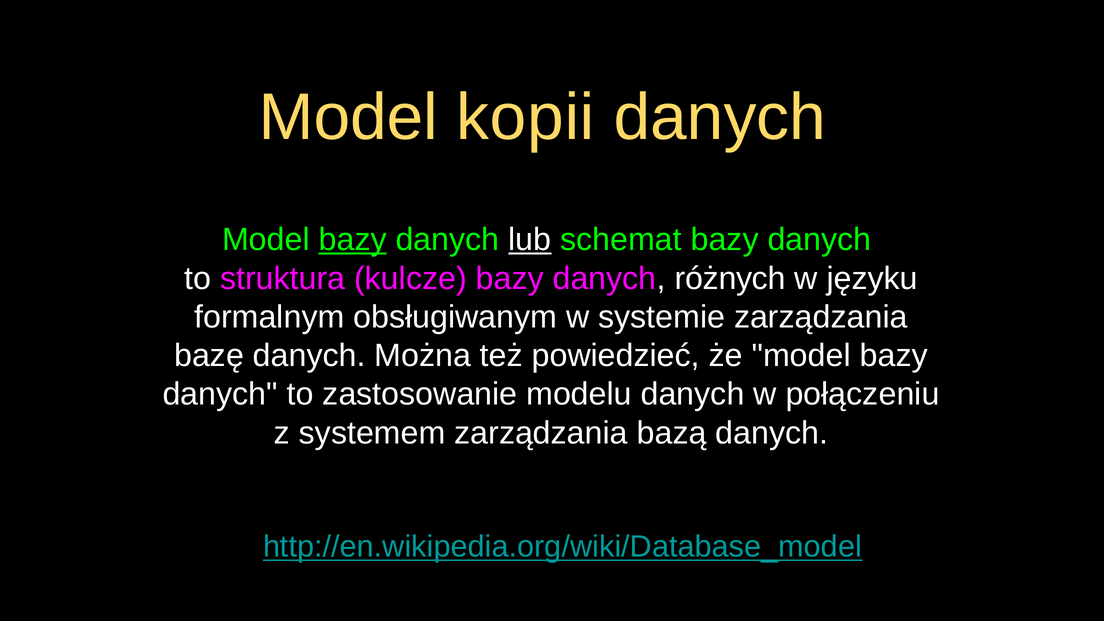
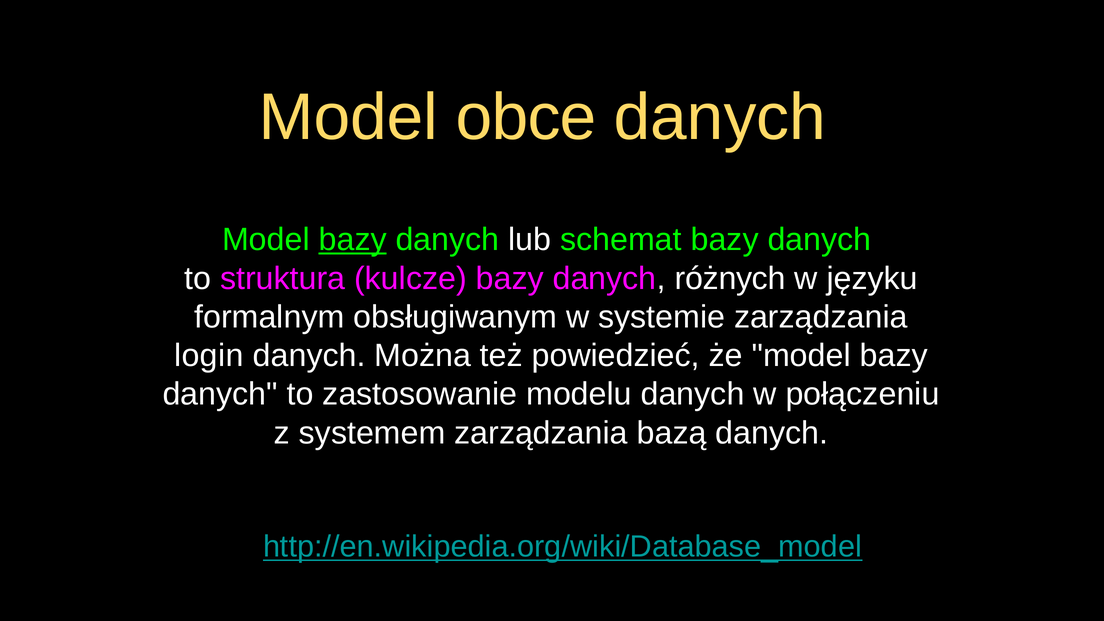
kopii: kopii -> obce (526, 117)
lub underline: present -> none (530, 240)
bazę: bazę -> login (209, 356)
